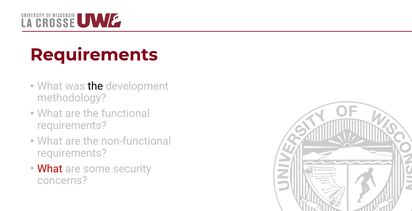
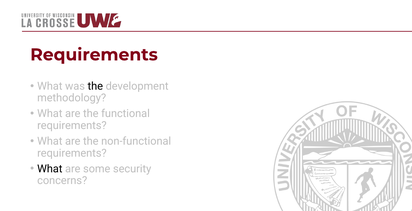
What colour: red -> black (50, 169)
